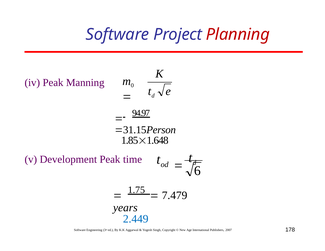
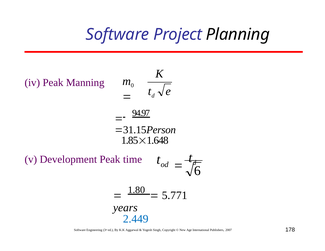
Planning colour: red -> black (238, 34)
1.75: 1.75 -> 1.80 (136, 190)
7.479: 7.479 -> 5.771 (175, 195)
